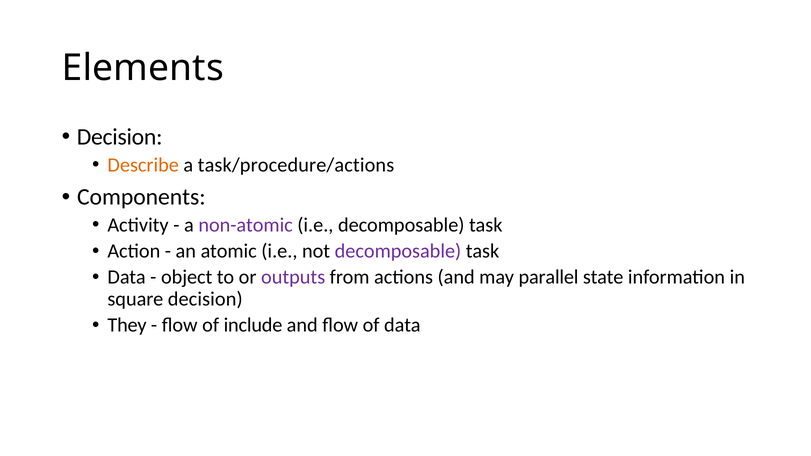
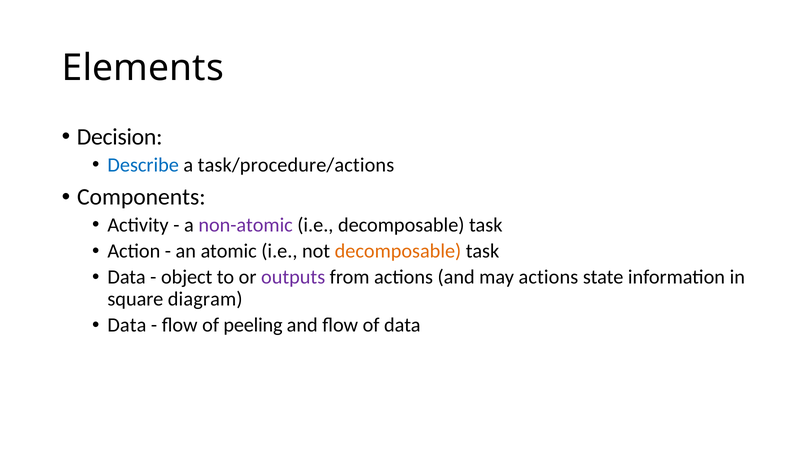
Describe colour: orange -> blue (143, 165)
decomposable colour: purple -> orange (398, 251)
may parallel: parallel -> actions (548, 277)
square decision: decision -> diagram (205, 299)
They: They -> Data (127, 325)
include: include -> peeling (253, 325)
